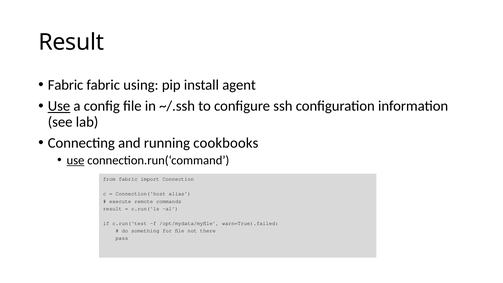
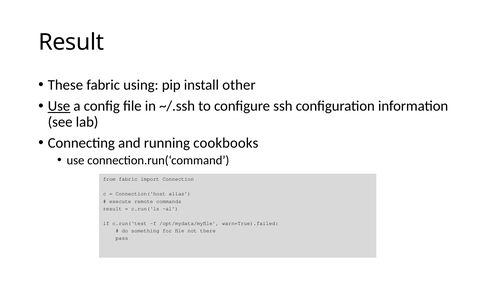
Fabric: Fabric -> These (65, 85)
agent: agent -> other (239, 85)
use underline: present -> none (76, 160)
